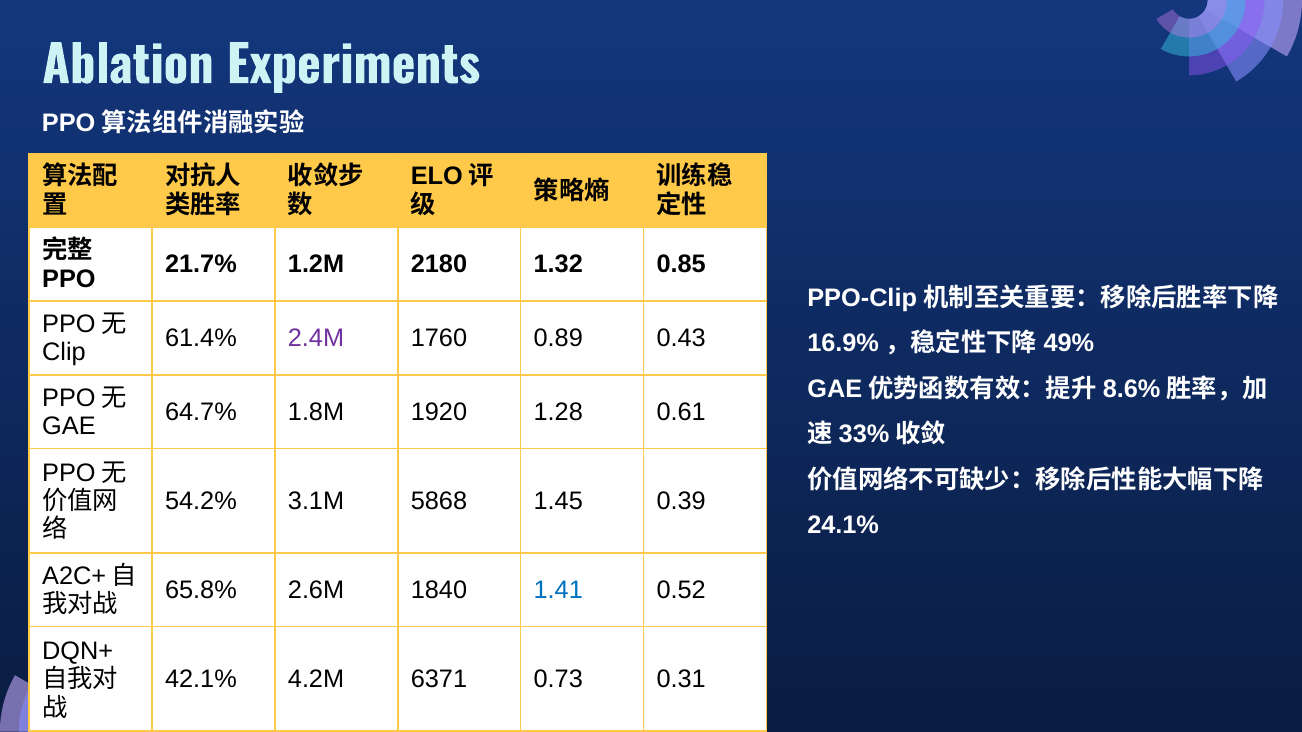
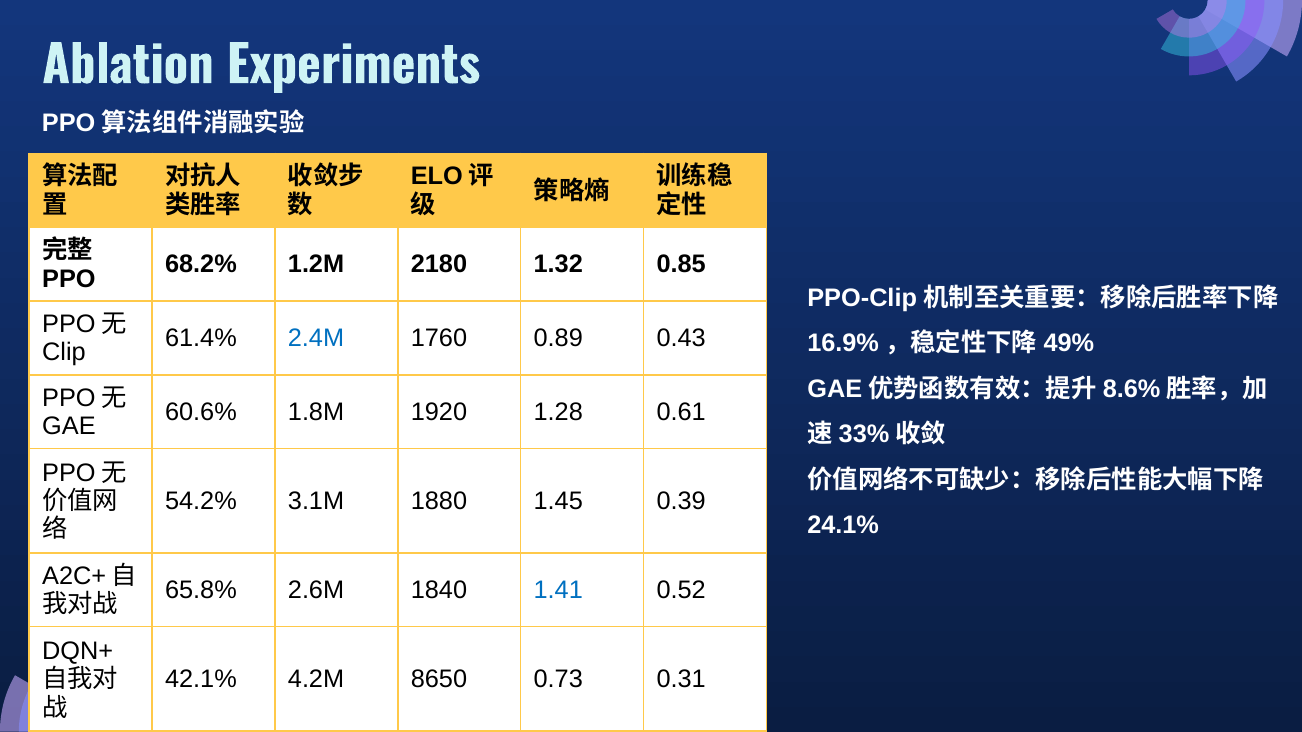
21.7%: 21.7% -> 68.2% (201, 265)
2.4M colour: purple -> blue (316, 339)
64.7%: 64.7% -> 60.6% (201, 412)
5868: 5868 -> 1880 (439, 501)
6371: 6371 -> 8650 (439, 680)
